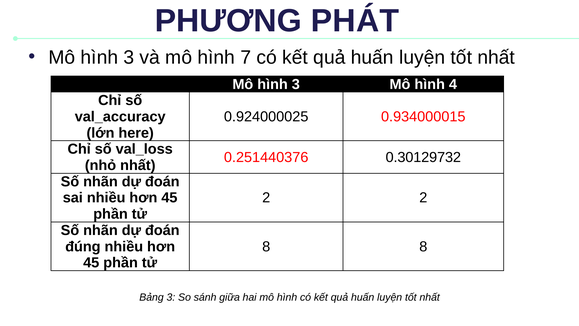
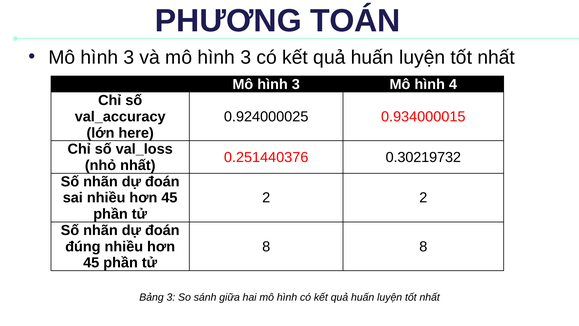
PHÁT: PHÁT -> TOÁN (355, 21)
và mô hình 7: 7 -> 3 (246, 57)
0.30129732: 0.30129732 -> 0.30219732 (423, 157)
